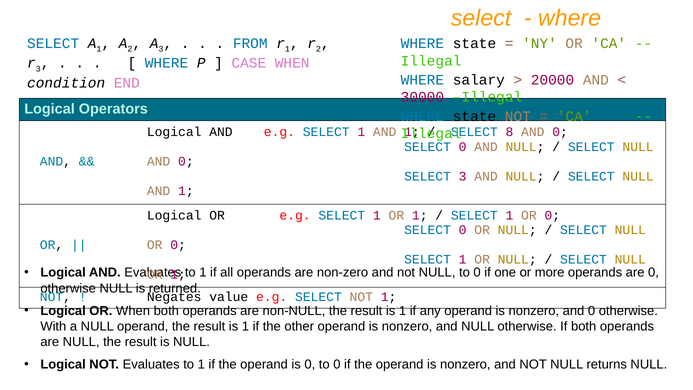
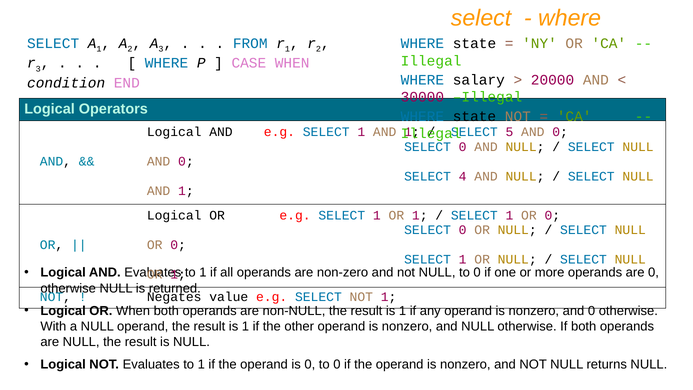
8: 8 -> 5 (509, 132)
SELECT 3: 3 -> 4 (463, 176)
